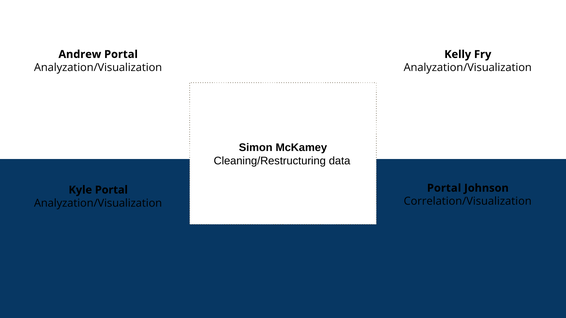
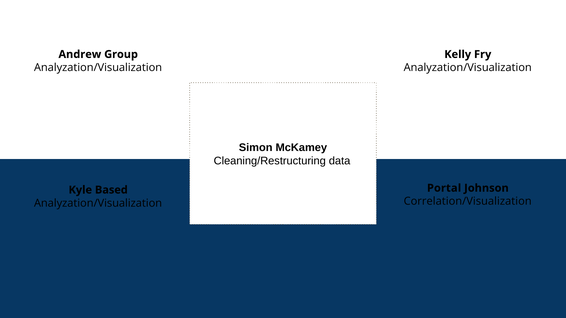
Andrew Portal: Portal -> Group (121, 54)
Kyle Portal: Portal -> Based (111, 190)
